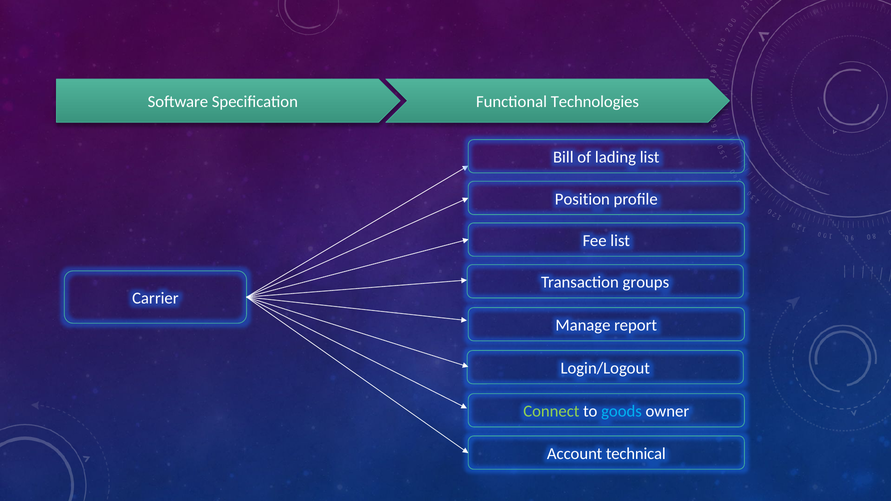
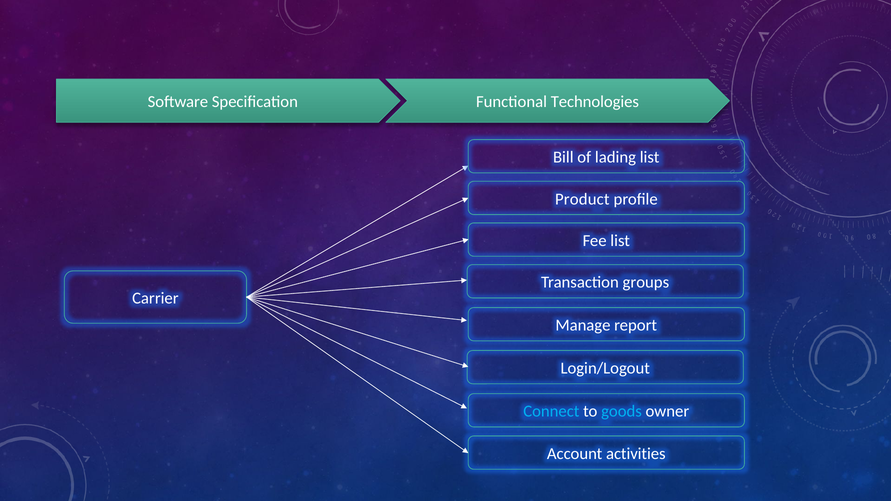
Position: Position -> Product (582, 199)
Connect colour: light green -> light blue (551, 412)
technical: technical -> activities (636, 454)
